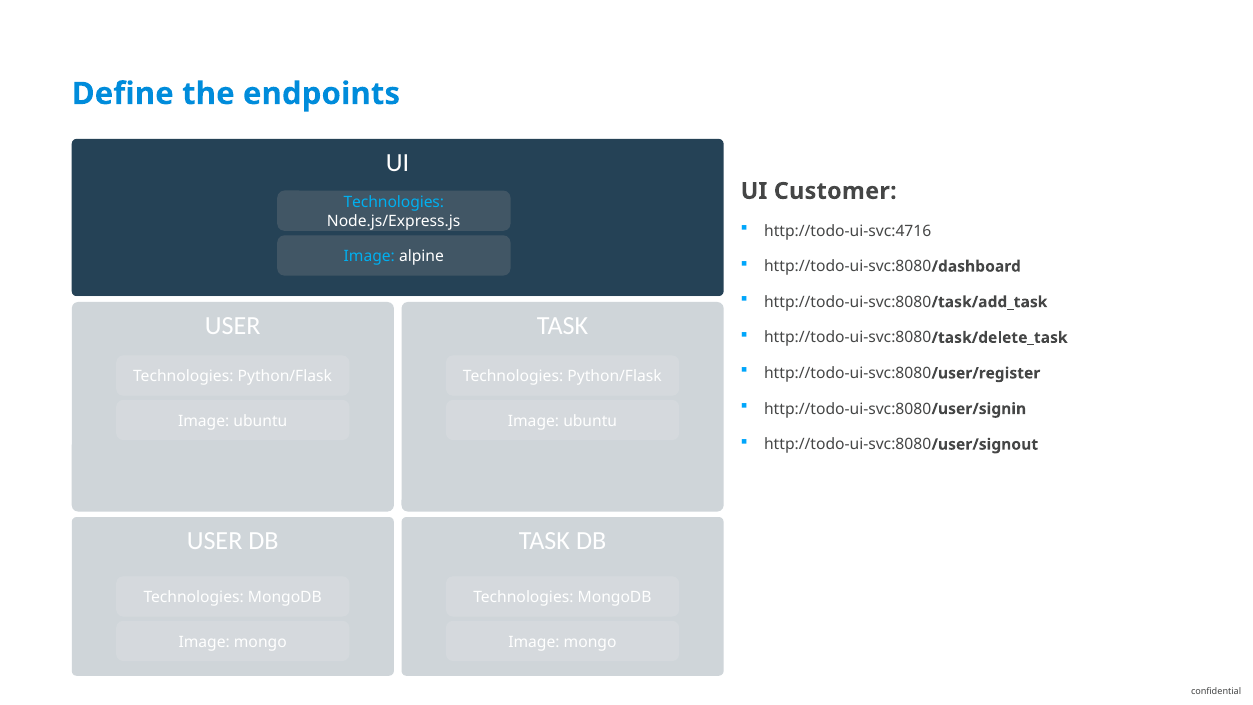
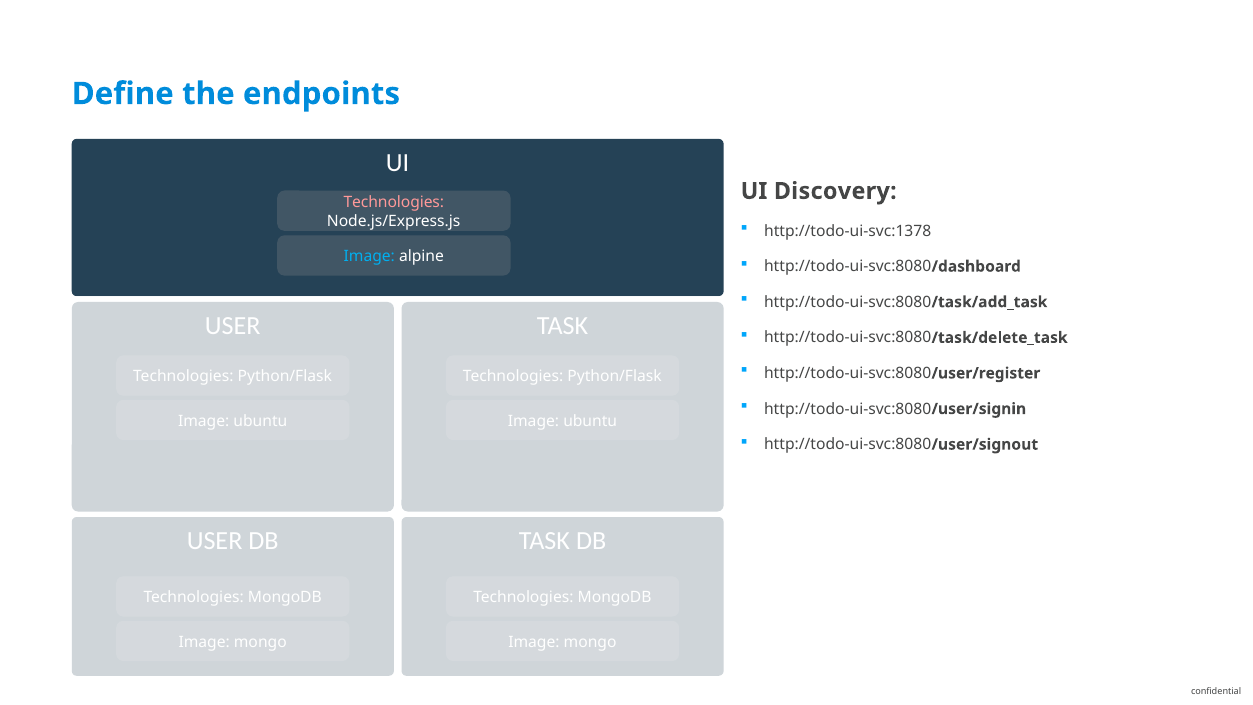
Customer: Customer -> Discovery (835, 191)
Technologies colour: light blue -> pink (394, 202)
http://todo-ui-svc:4716: http://todo-ui-svc:4716 -> http://todo-ui-svc:1378 (848, 231)
